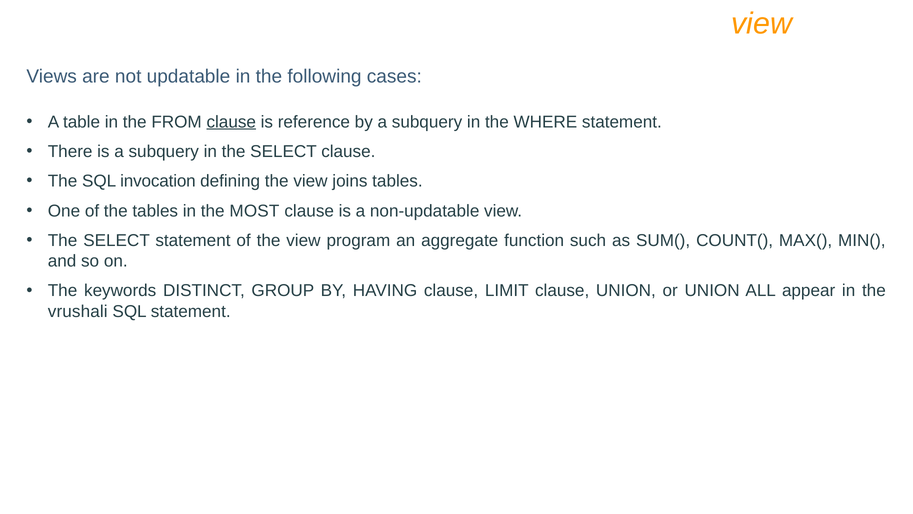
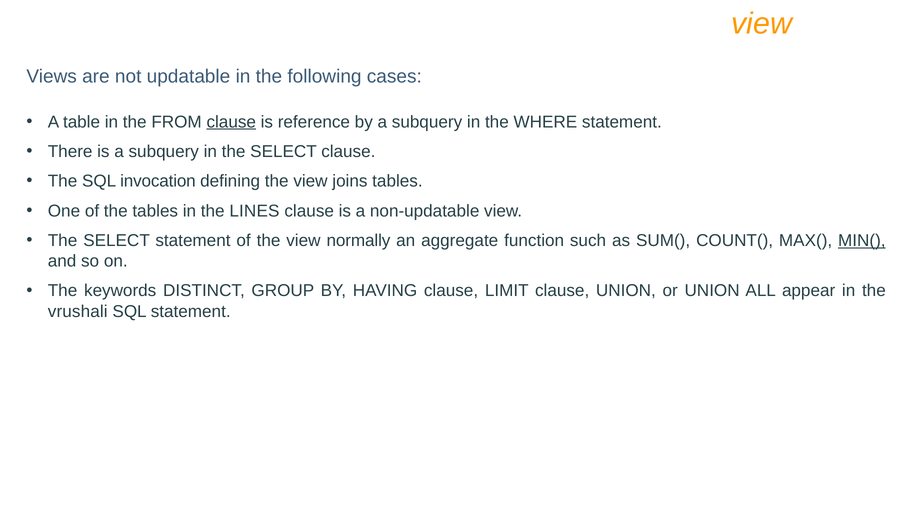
MOST: MOST -> LINES (254, 211)
program: program -> normally (358, 240)
MIN( underline: none -> present (862, 240)
